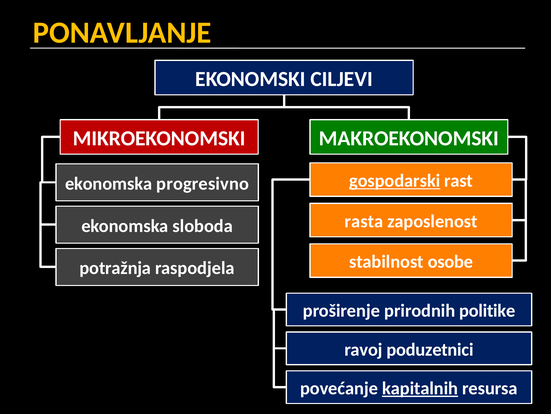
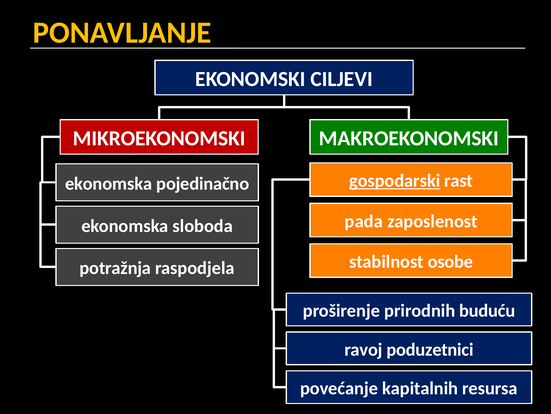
progresivno: progresivno -> pojedinačno (203, 183)
rasta: rasta -> pada (364, 221)
politike: politike -> buduću (487, 310)
kapitalnih underline: present -> none (420, 388)
